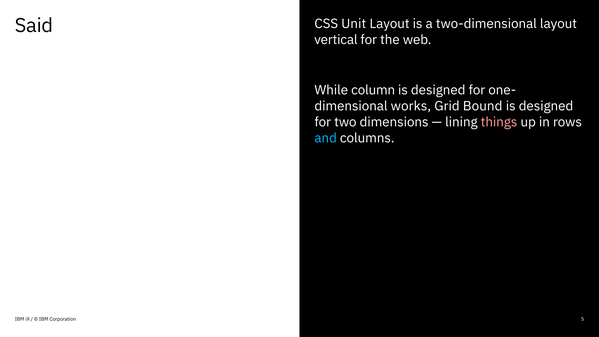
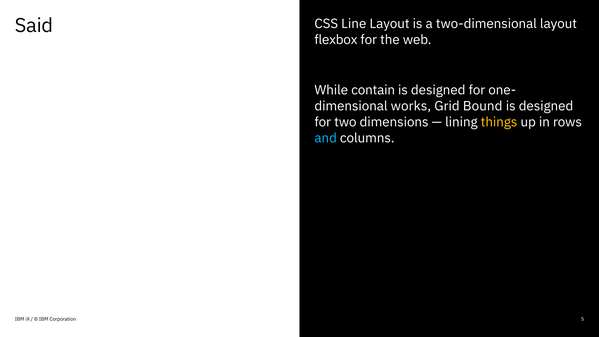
Unit: Unit -> Line (354, 24)
vertical: vertical -> flexbox (336, 40)
column: column -> contain (373, 90)
things colour: pink -> yellow (499, 122)
